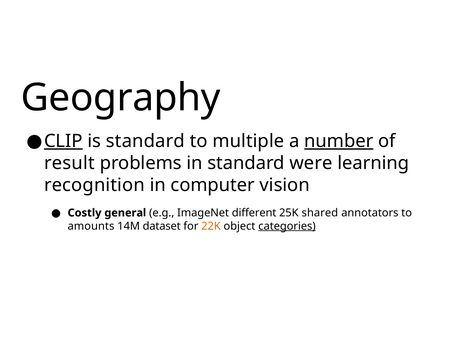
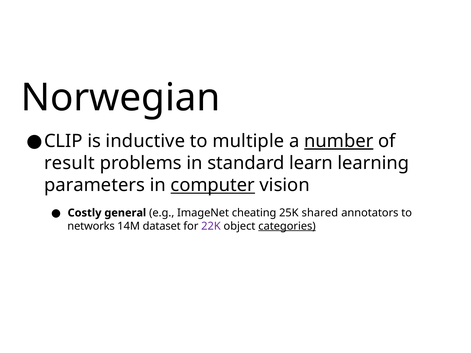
Geography: Geography -> Norwegian (121, 98)
CLIP underline: present -> none (63, 141)
is standard: standard -> inductive (145, 141)
were: were -> learn (311, 163)
recognition: recognition -> parameters (94, 185)
computer underline: none -> present (213, 185)
different: different -> cheating (254, 213)
amounts: amounts -> networks (91, 226)
22K colour: orange -> purple (211, 226)
